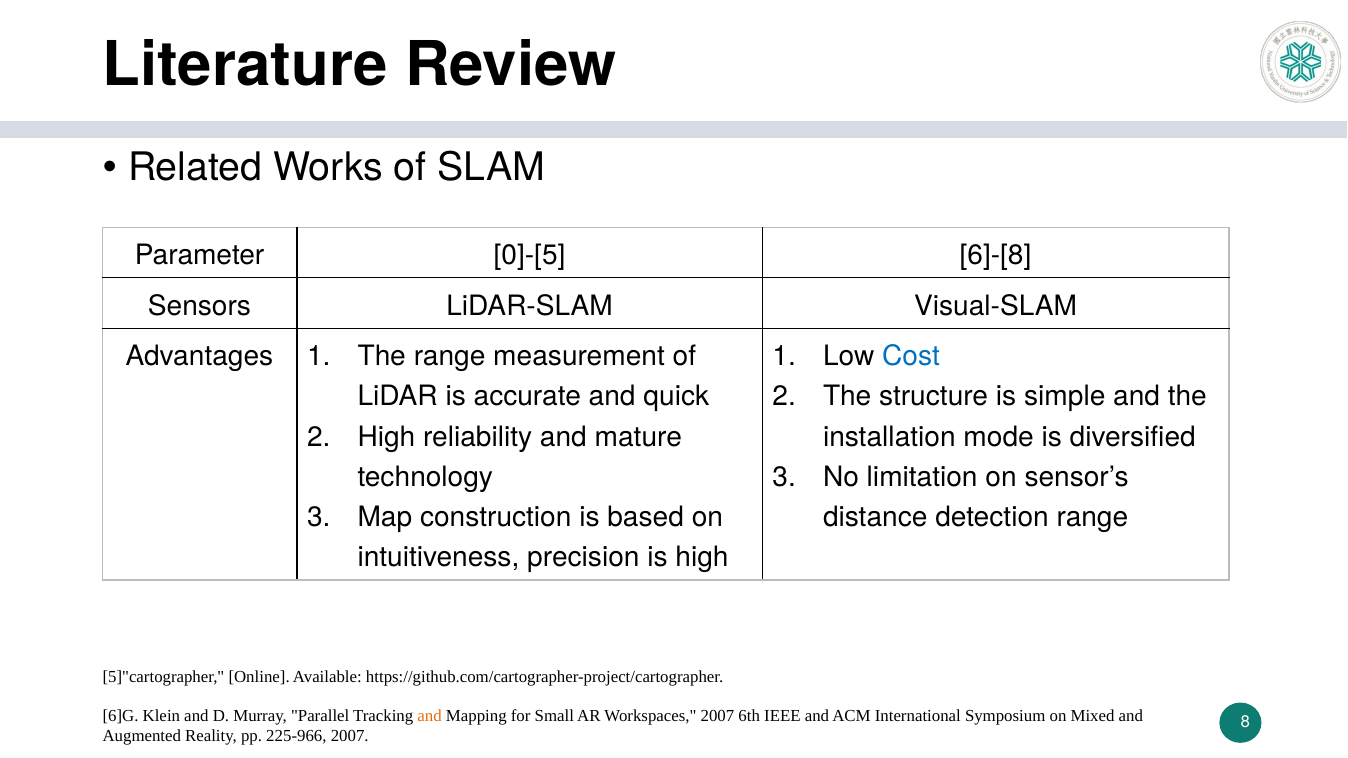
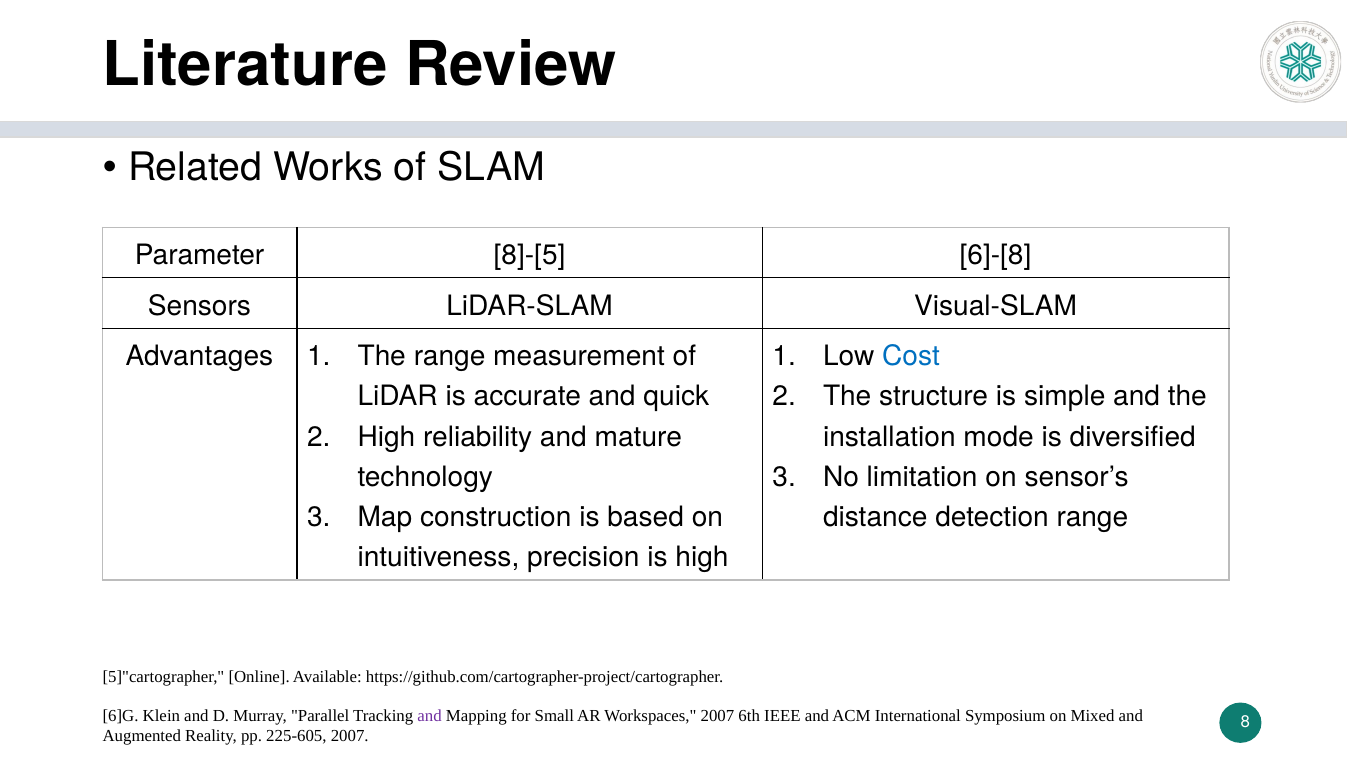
0]-[5: 0]-[5 -> 8]-[5 (530, 256)
and colour: orange -> purple (430, 716)
225-966: 225-966 -> 225-605 (296, 736)
